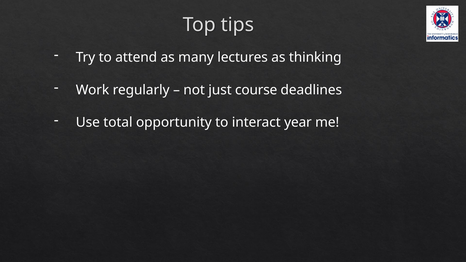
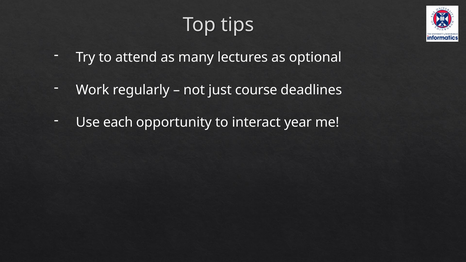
thinking: thinking -> optional (315, 57)
total: total -> each (118, 123)
